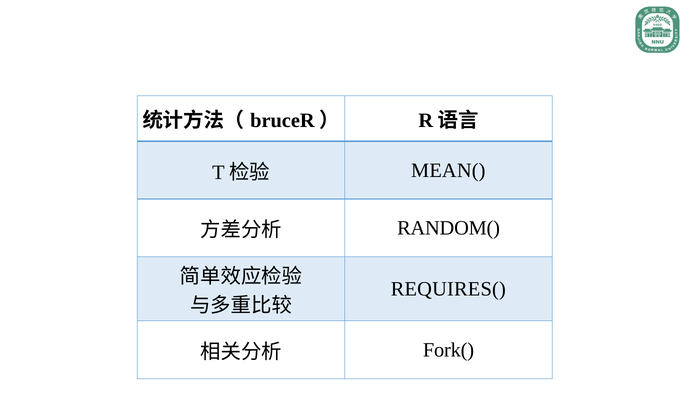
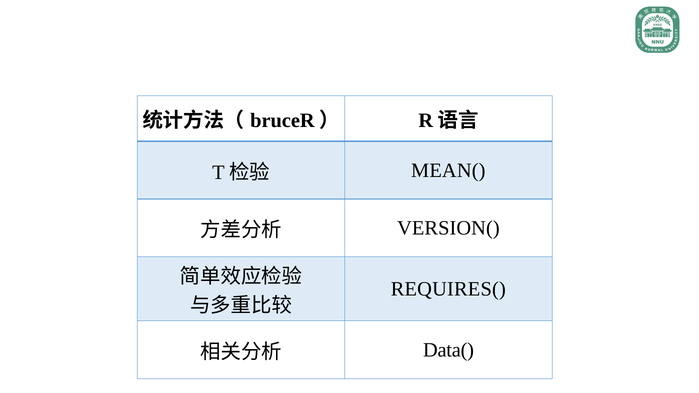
RANDOM(: RANDOM( -> VERSION( (448, 228)
Fork(: Fork( -> Data( (449, 350)
